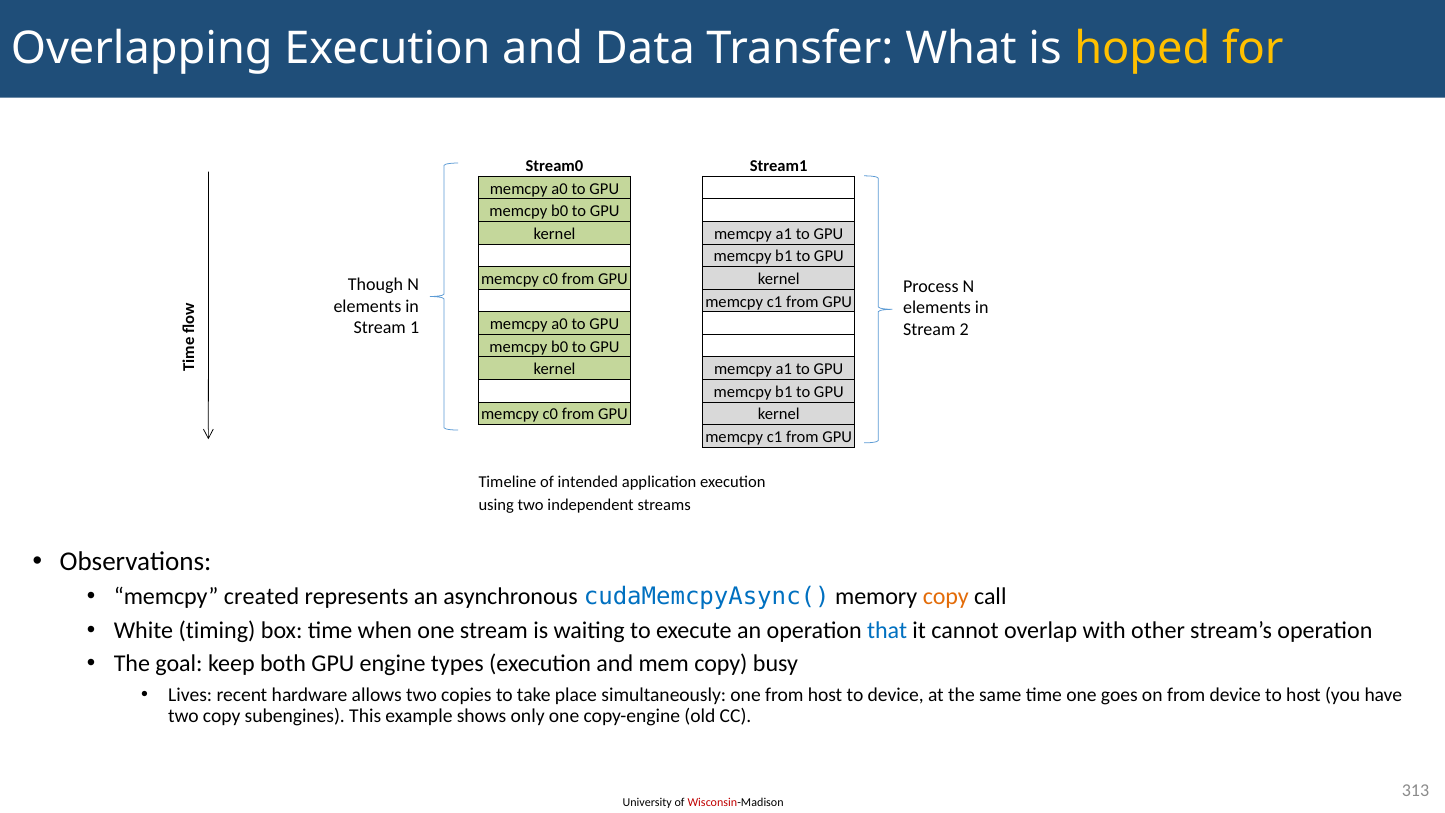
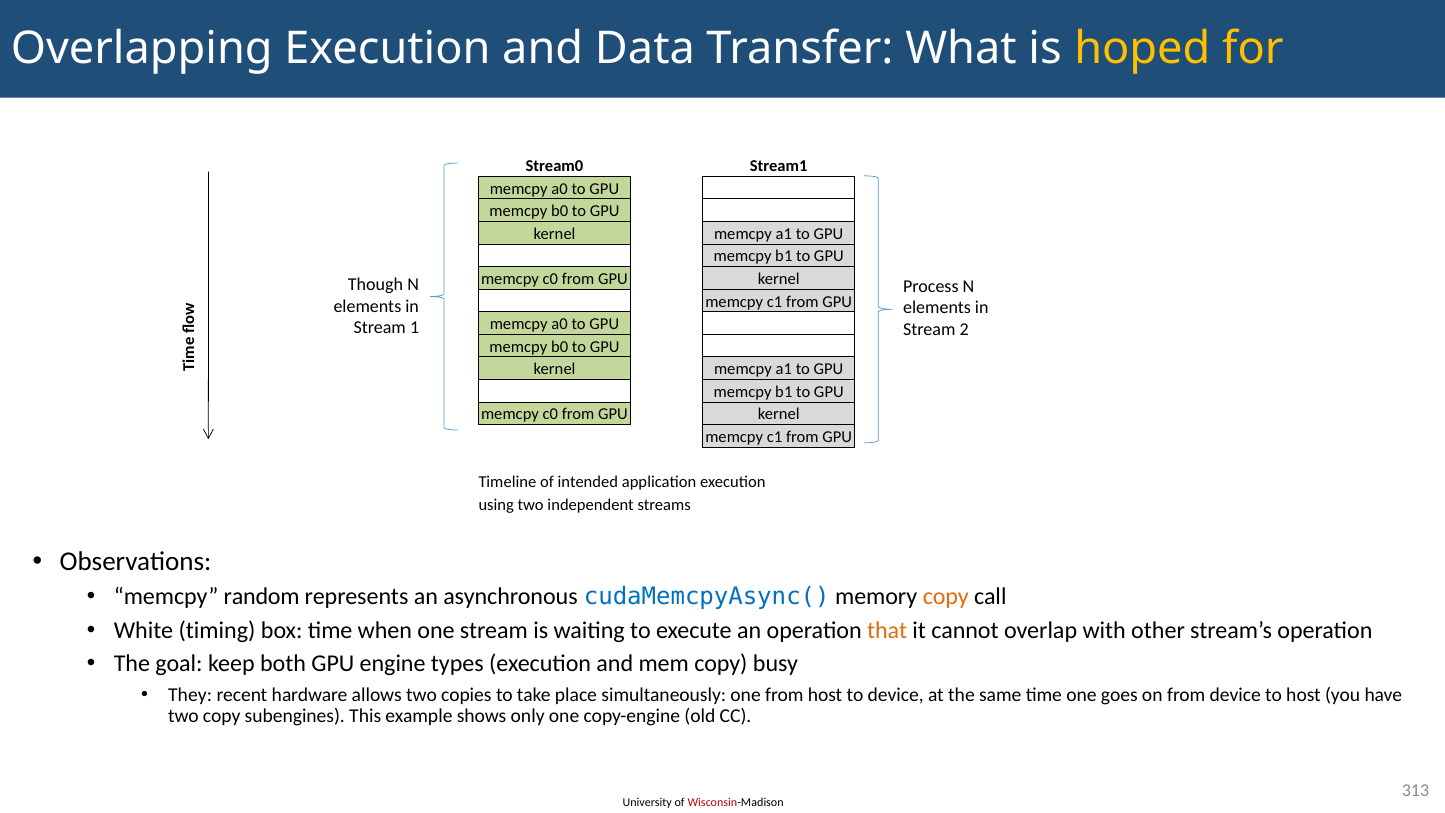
created: created -> random (262, 597)
that colour: blue -> orange (887, 630)
Lives: Lives -> They (190, 695)
